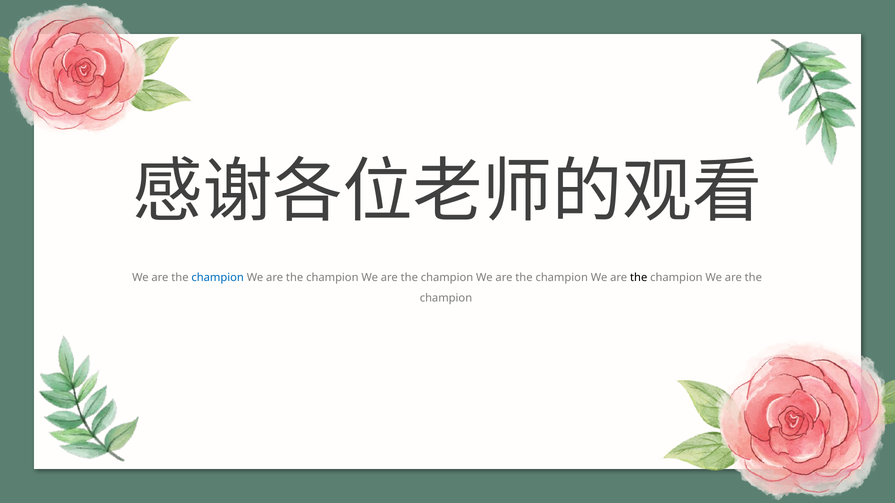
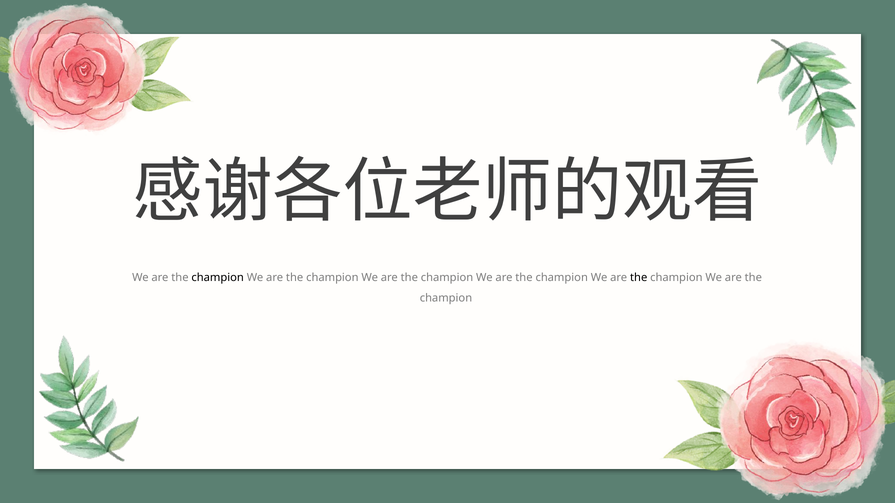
champion colour: blue -> black (218, 278)
